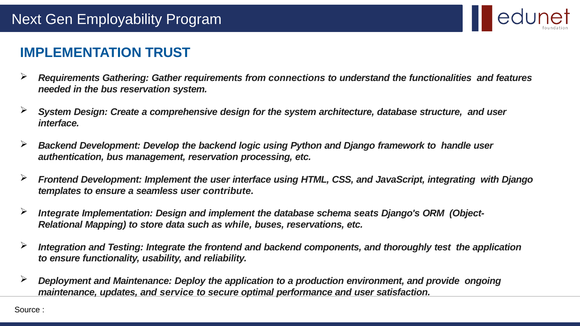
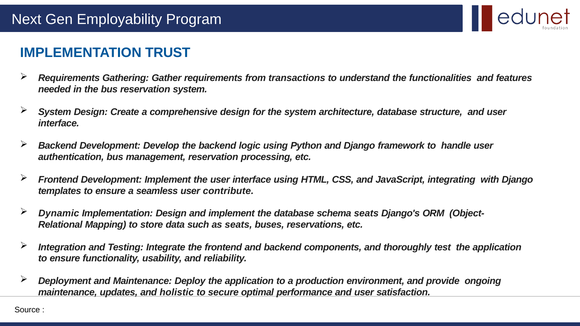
connections: connections -> transactions (297, 78)
Integrate: Integrate -> Dynamic (59, 214)
as while: while -> seats (238, 225)
service: service -> holistic (177, 292)
